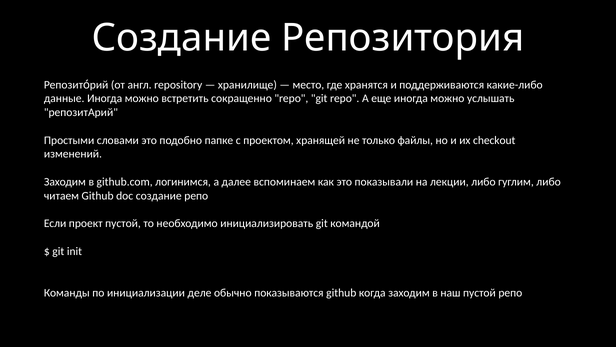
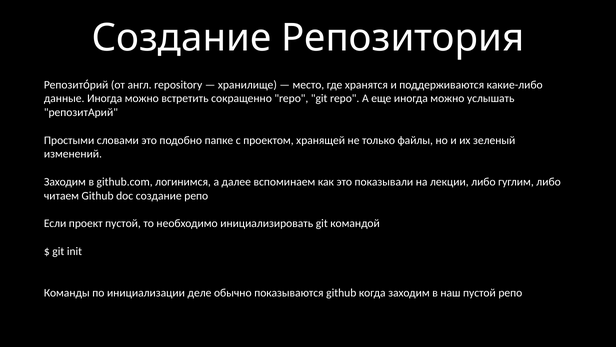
checkout: checkout -> зеленый (494, 140)
